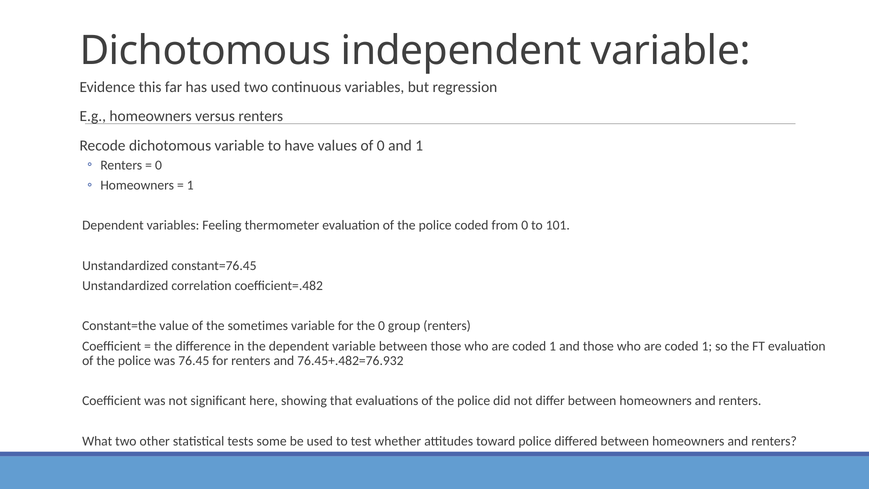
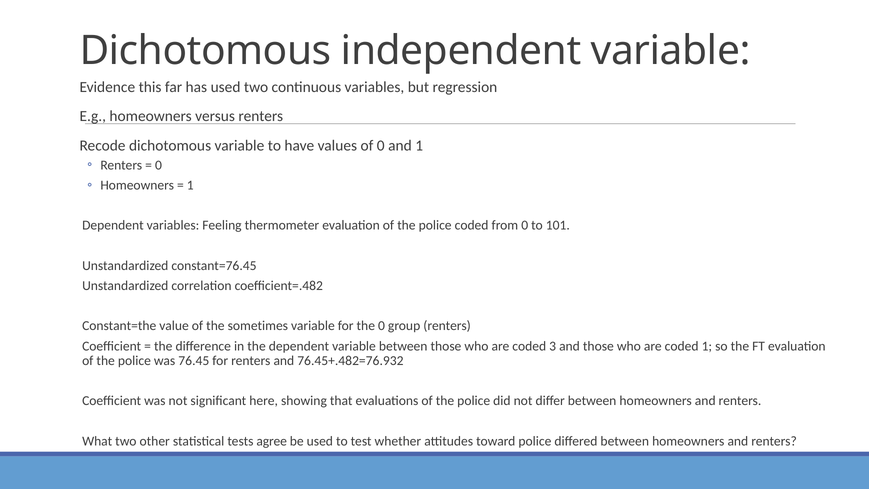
1: 1 -> 3 (553, 346)
some: some -> agree (272, 441)
